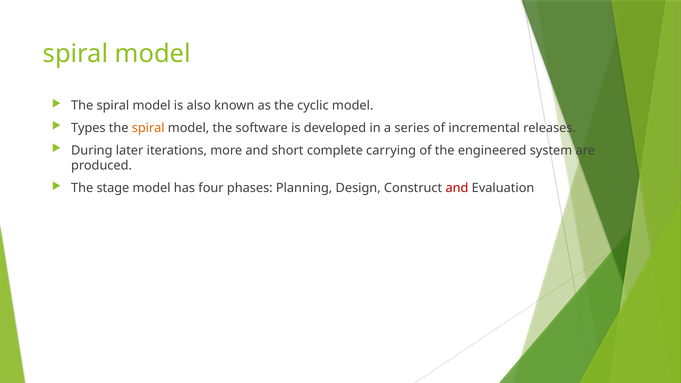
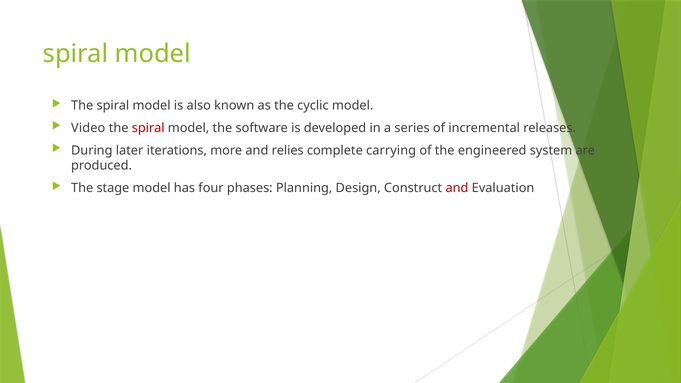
Types: Types -> Video (88, 128)
spiral colour: orange -> red (148, 128)
short: short -> relies (288, 150)
